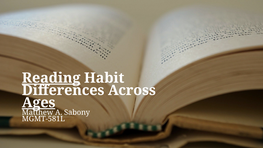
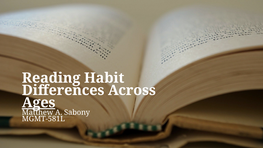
Reading underline: present -> none (51, 78)
